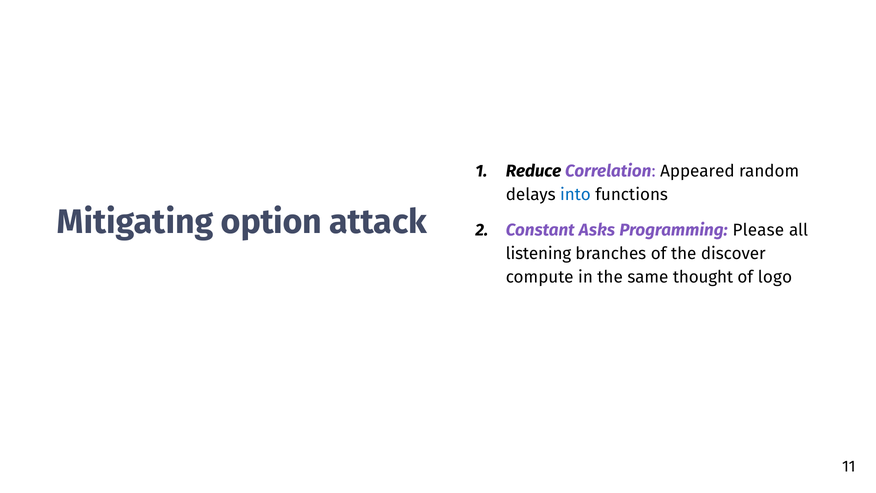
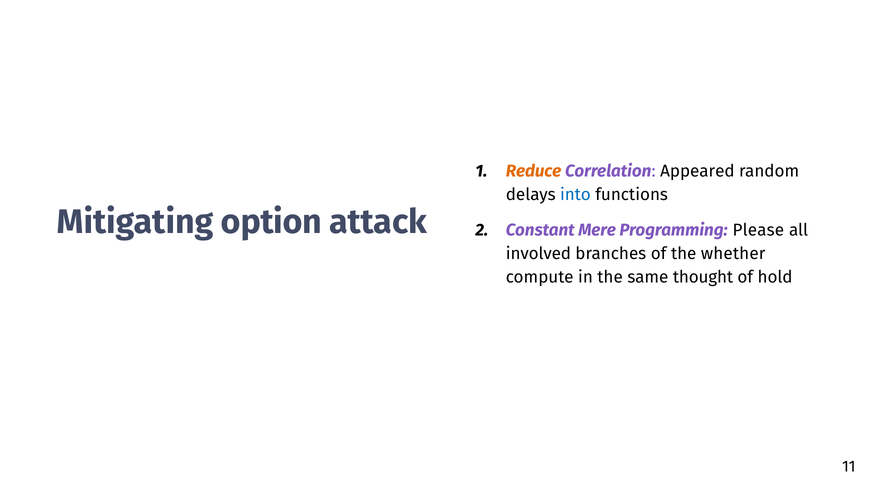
Reduce colour: black -> orange (534, 171)
Asks: Asks -> Mere (597, 230)
listening: listening -> involved (538, 254)
discover: discover -> whether (733, 254)
logo: logo -> hold (775, 277)
